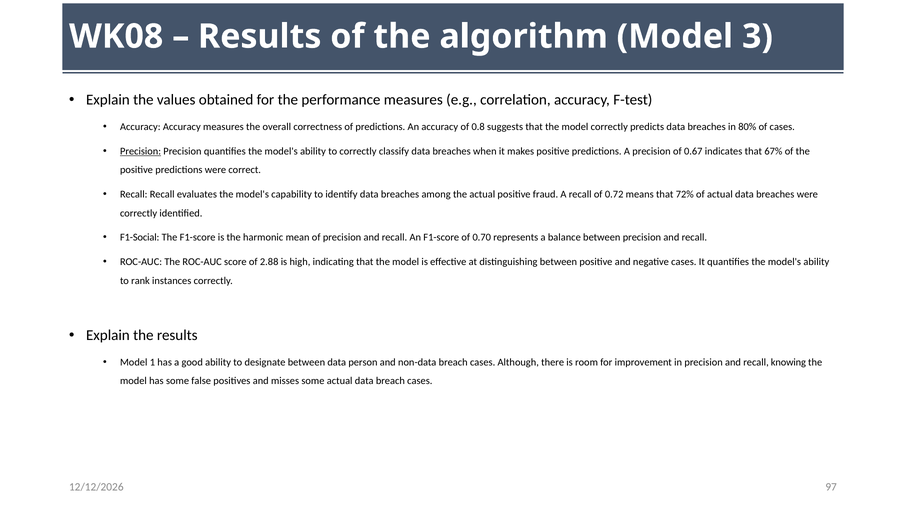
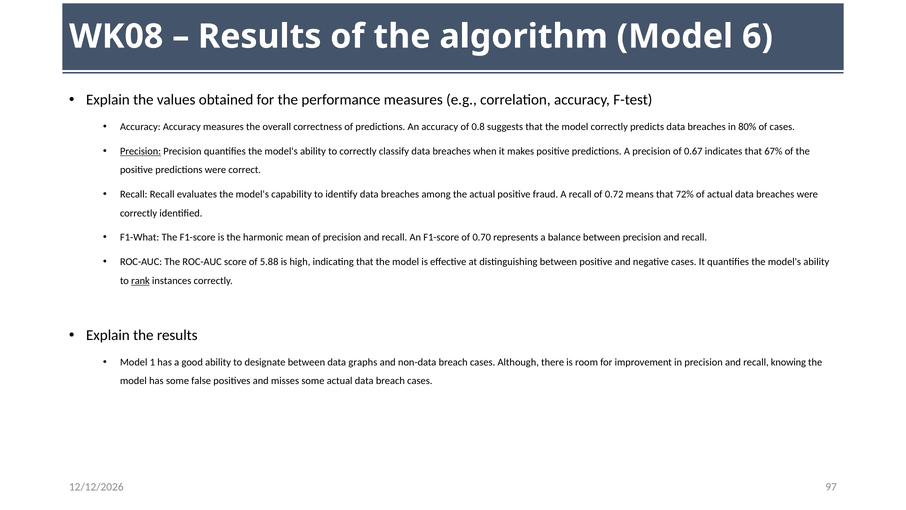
3: 3 -> 6 (757, 36)
F1-Social: F1-Social -> F1-What (140, 237)
2.88: 2.88 -> 5.88 (269, 262)
rank underline: none -> present (141, 280)
person: person -> graphs (363, 362)
